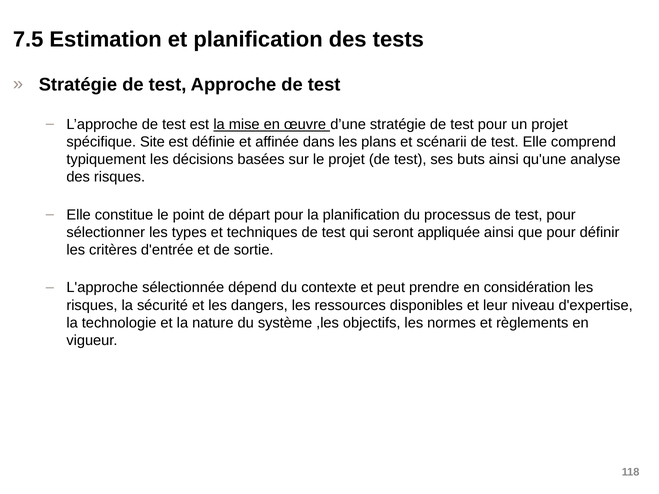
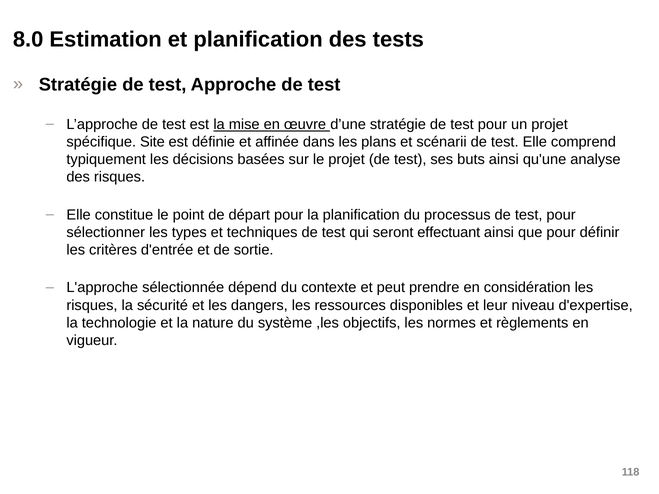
7.5: 7.5 -> 8.0 (28, 39)
appliquée: appliquée -> effectuant (449, 233)
